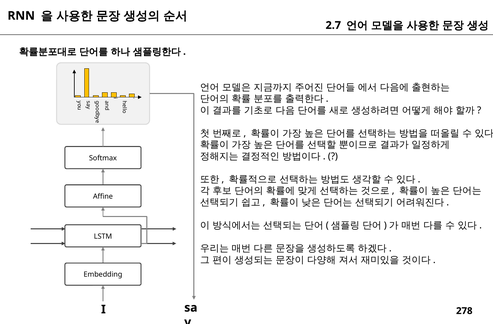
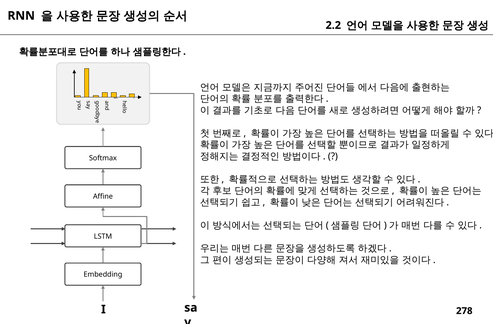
2.7: 2.7 -> 2.2 (333, 25)
